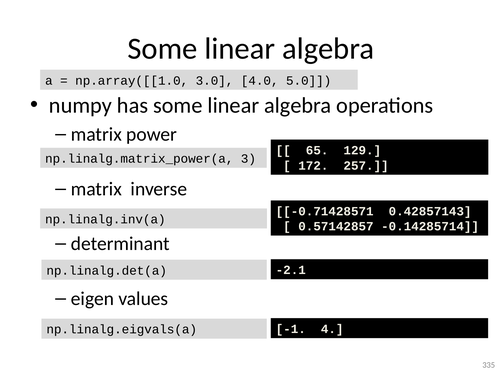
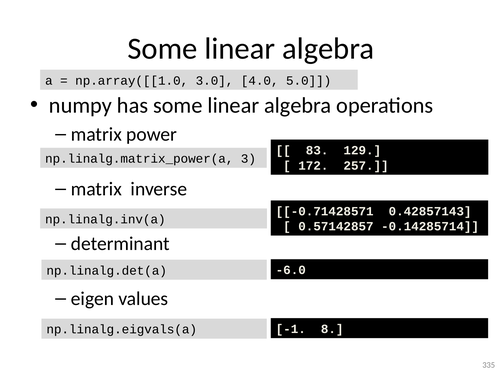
65: 65 -> 83 (317, 150)
-2.1: -2.1 -> -6.0 (291, 270)
4: 4 -> 8 (332, 329)
